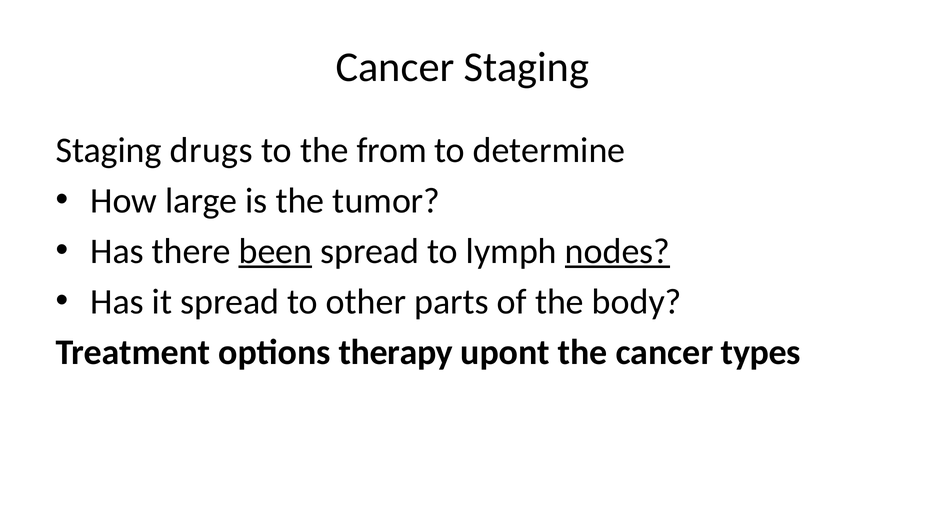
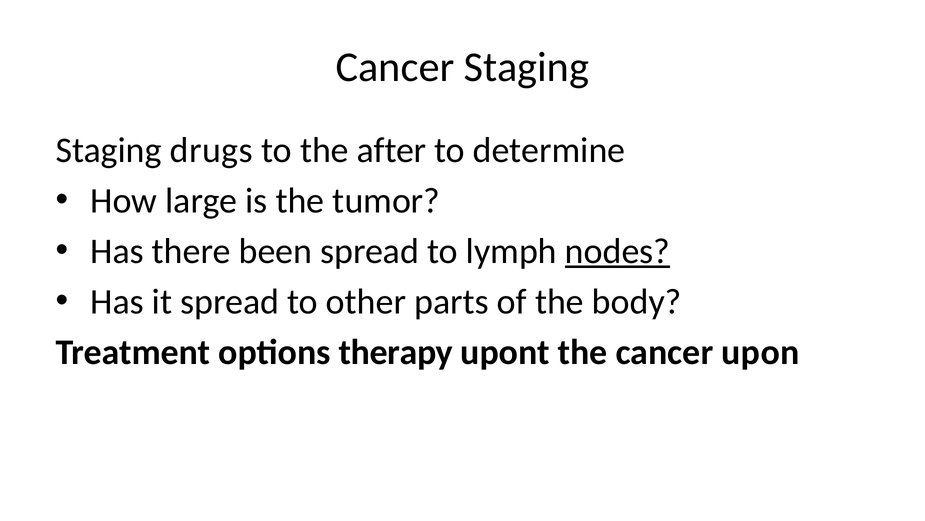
from: from -> after (392, 150)
been underline: present -> none (275, 251)
types: types -> upon (760, 352)
